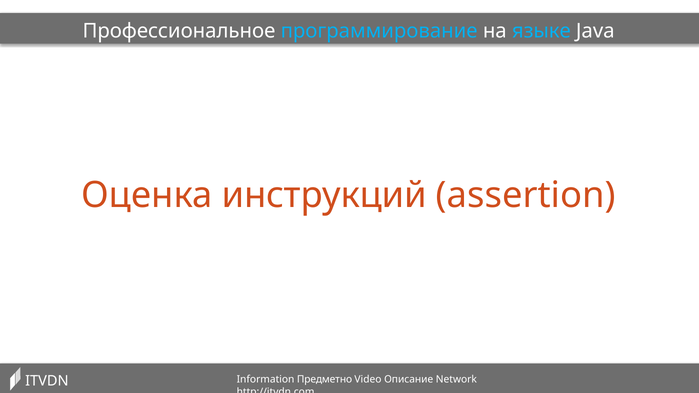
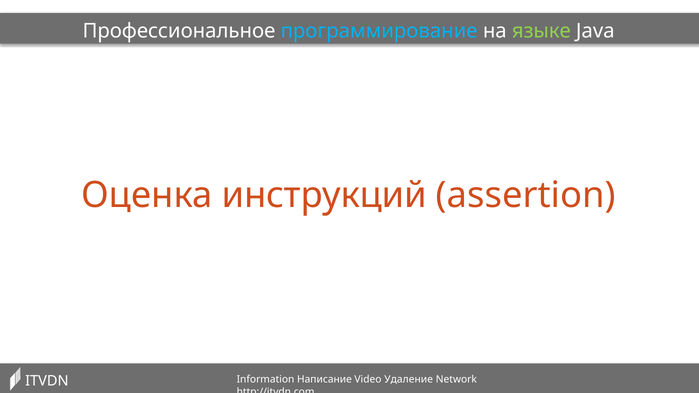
языке colour: light blue -> light green (541, 31)
Предметно: Предметно -> Написание (324, 380)
Описание: Описание -> Удаление (409, 380)
